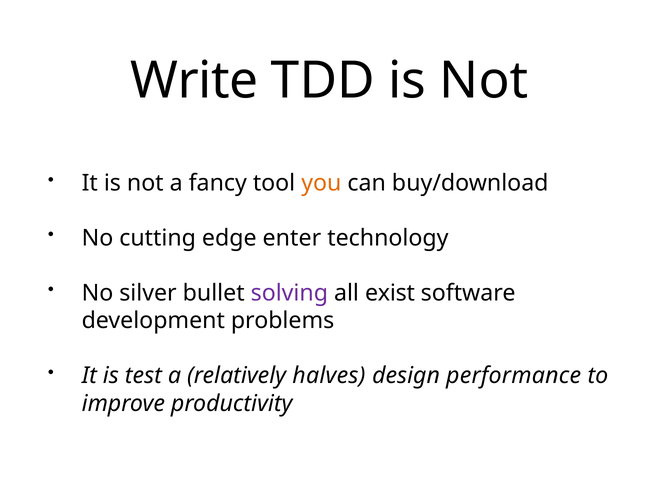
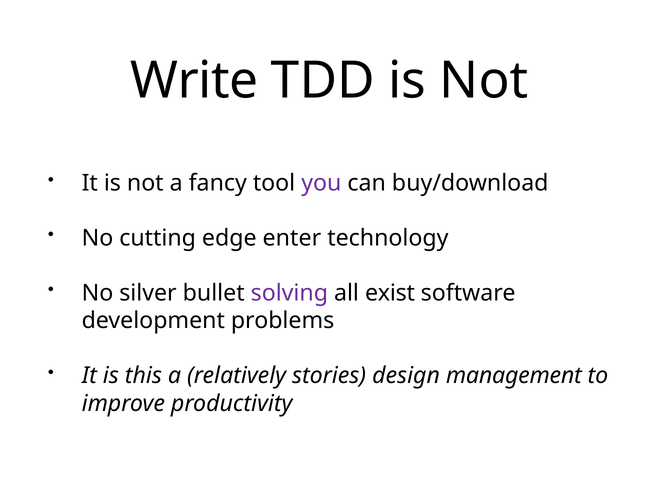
you colour: orange -> purple (321, 183)
test: test -> this (143, 375)
halves: halves -> stories (329, 375)
performance: performance -> management (514, 375)
